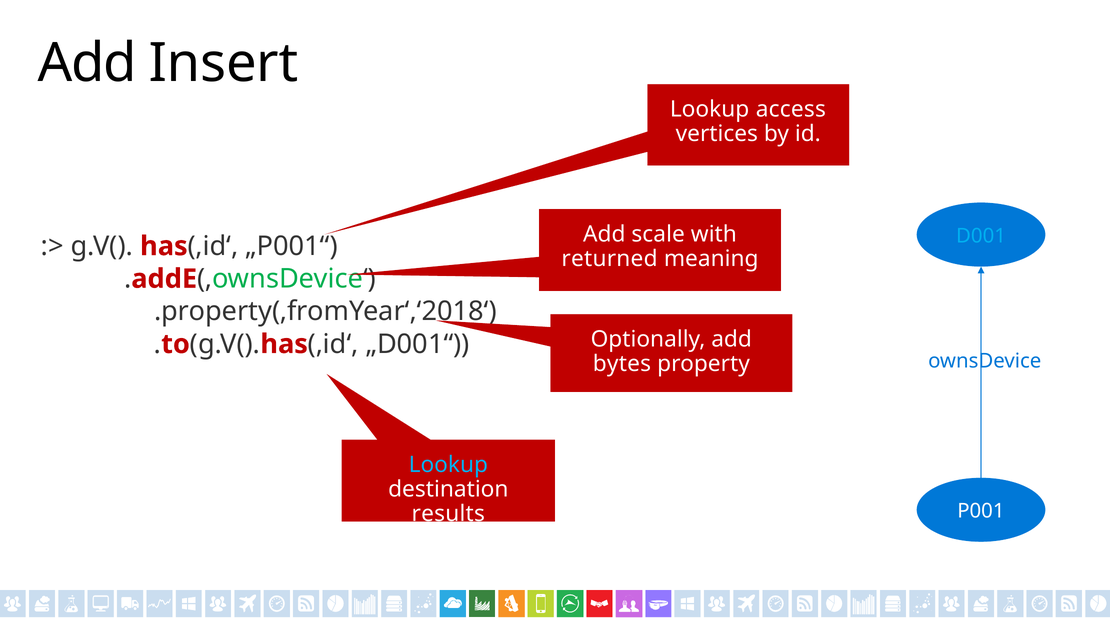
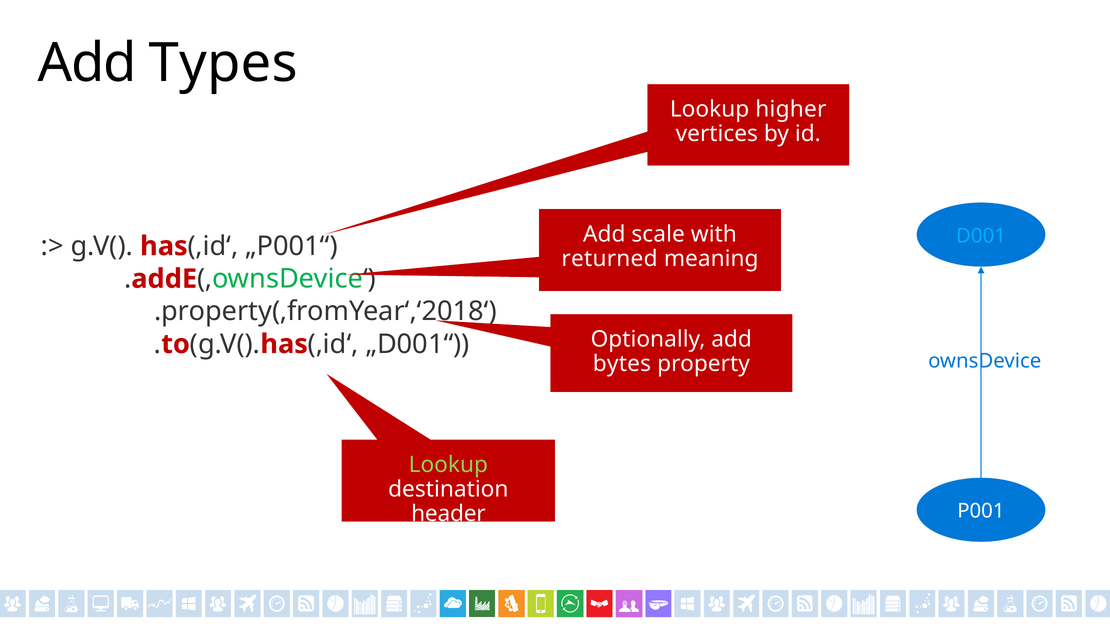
Insert: Insert -> Types (223, 64)
access: access -> higher (791, 109)
Lookup colour: light blue -> light green (448, 465)
results: results -> header (448, 514)
